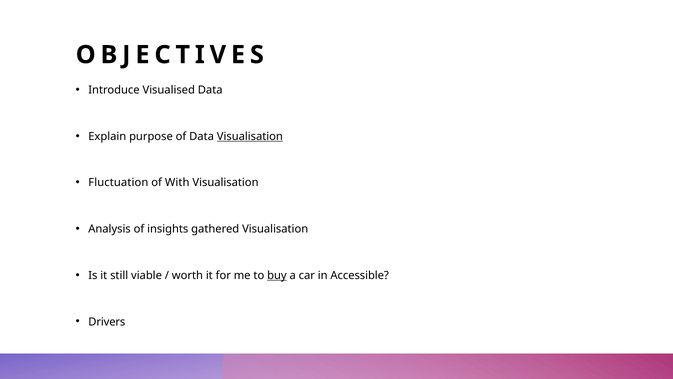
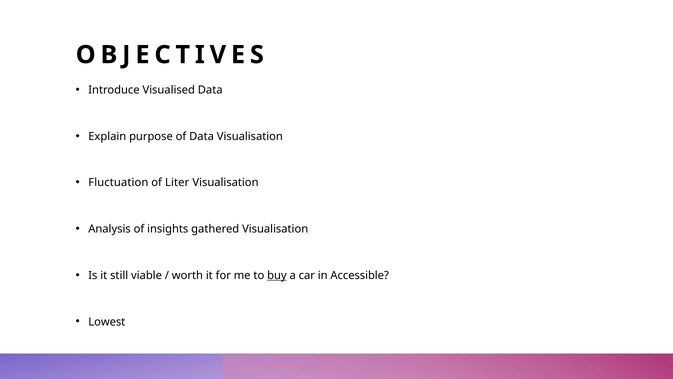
Visualisation underline: present -> none (250, 136)
With: With -> Liter (177, 183)
Drivers: Drivers -> Lowest (107, 321)
